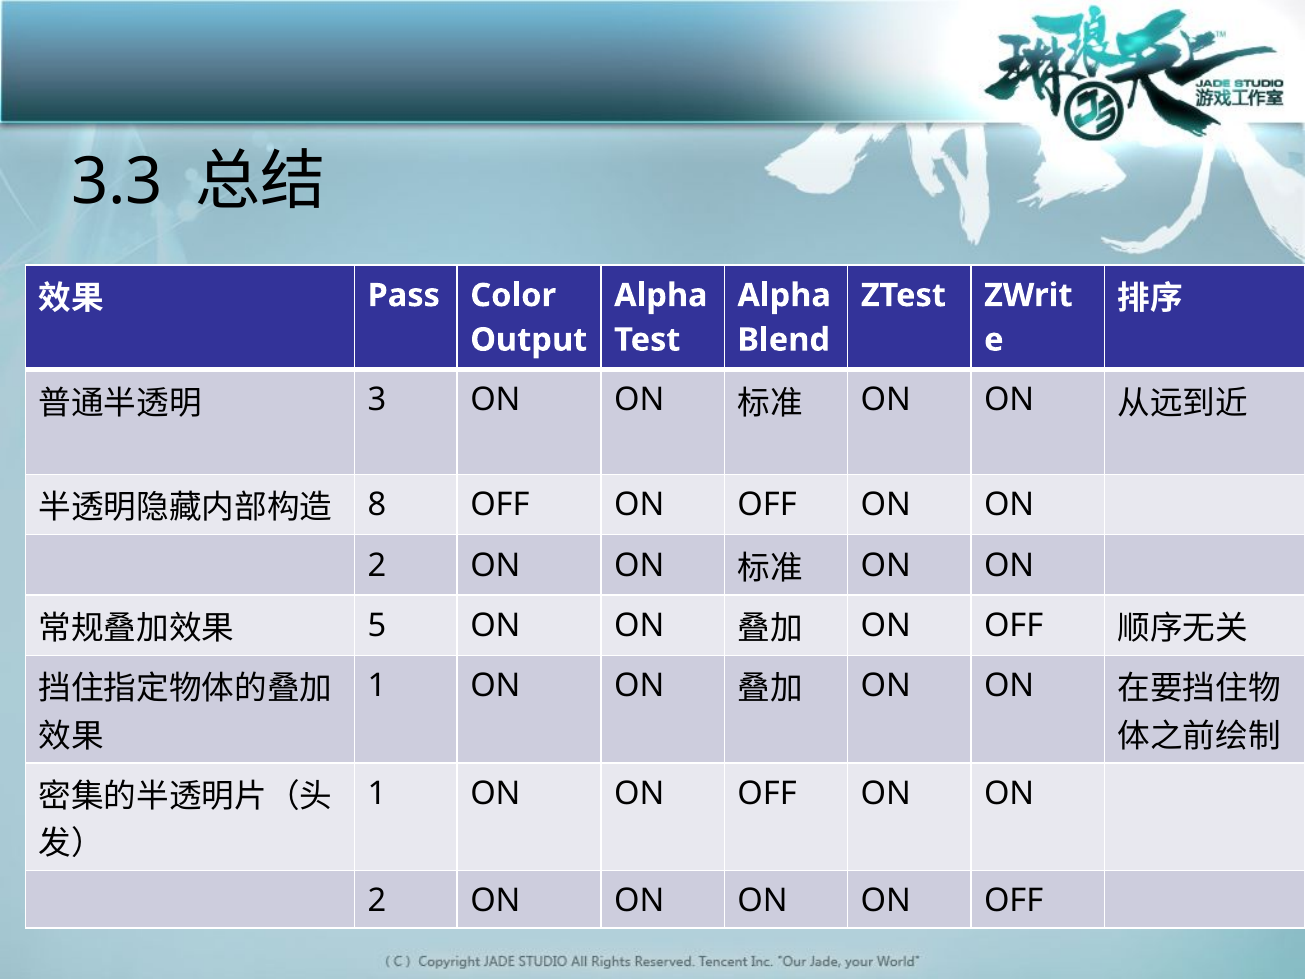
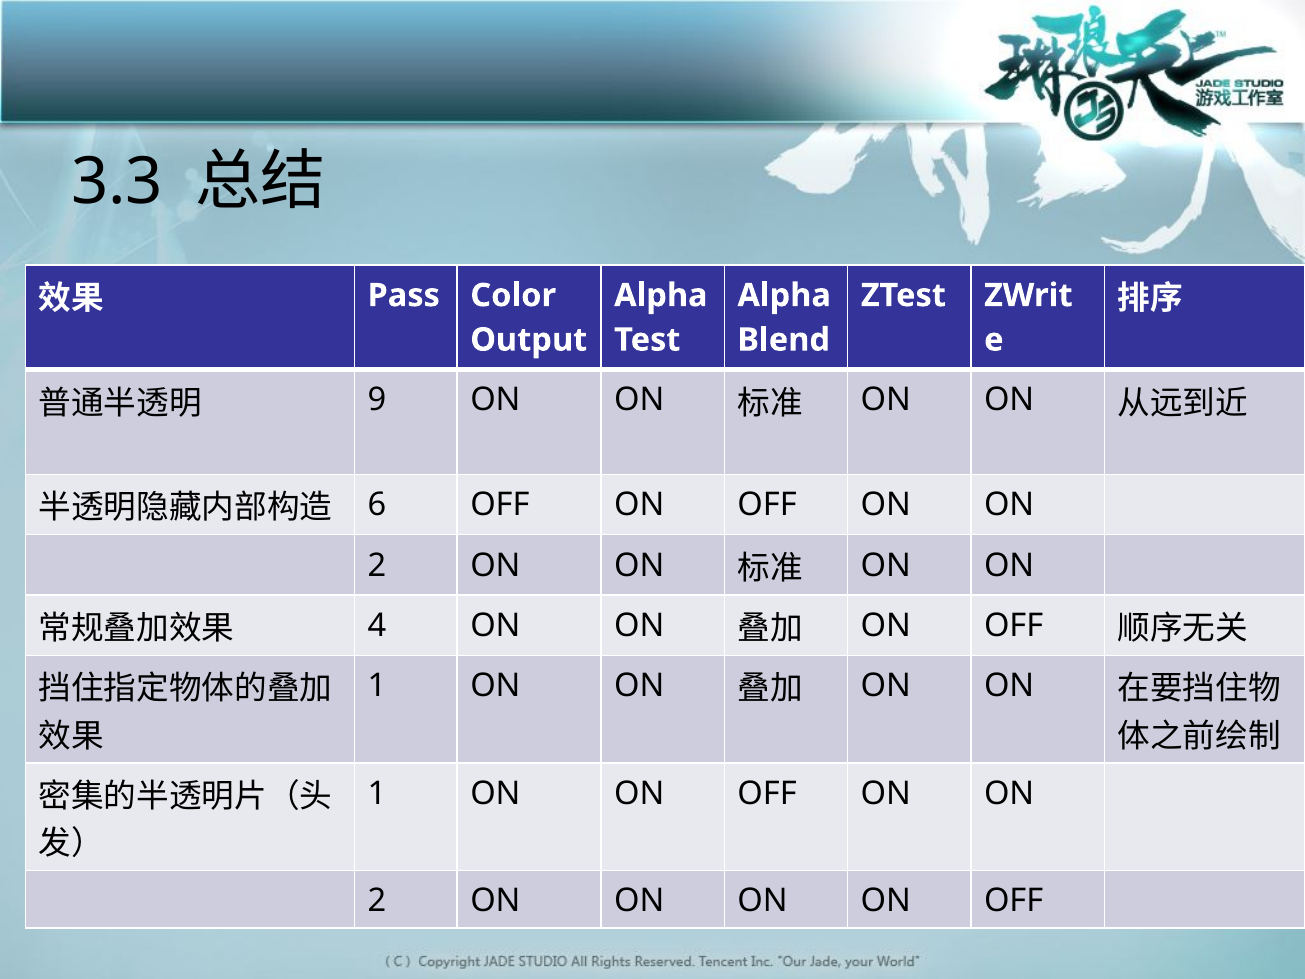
3: 3 -> 9 (377, 400)
8: 8 -> 6 (377, 505)
5: 5 -> 4 (377, 625)
